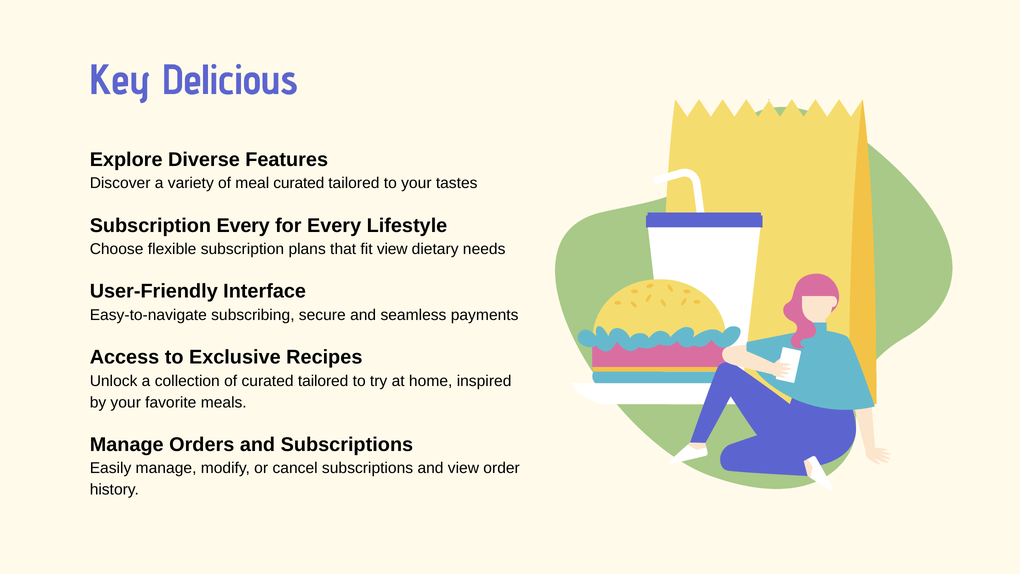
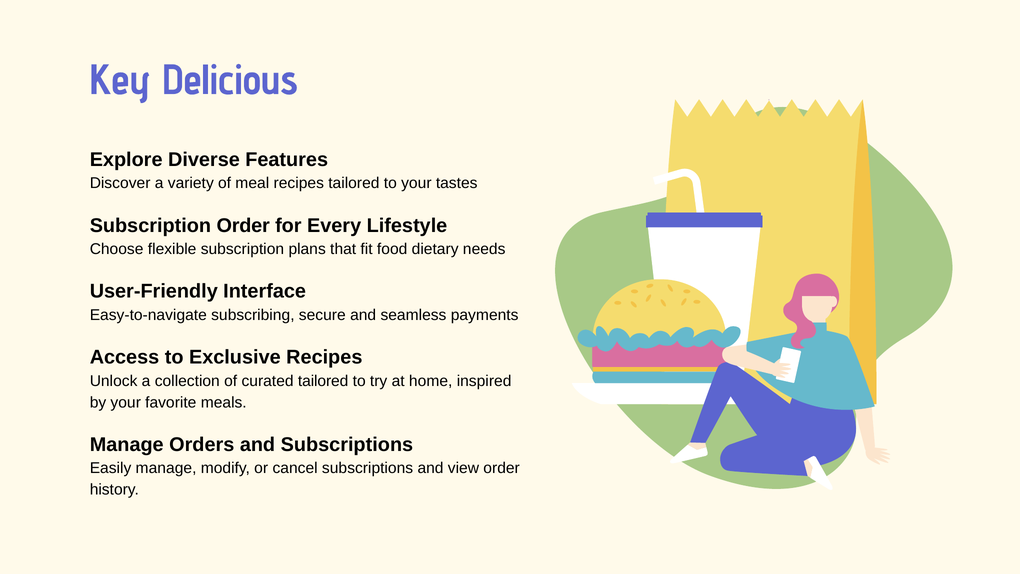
meal curated: curated -> recipes (299, 183)
Subscription Every: Every -> Order (243, 225)
fit view: view -> food (392, 249)
